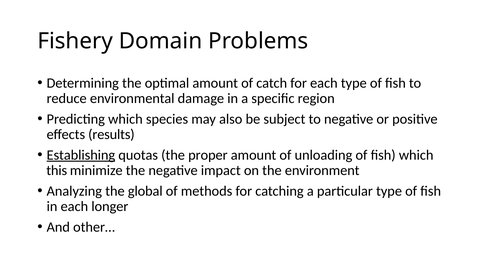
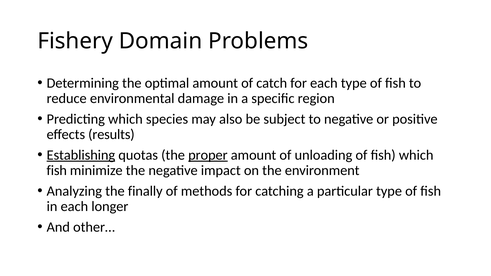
proper underline: none -> present (208, 155)
this: this -> fish (57, 171)
global: global -> finally (145, 191)
